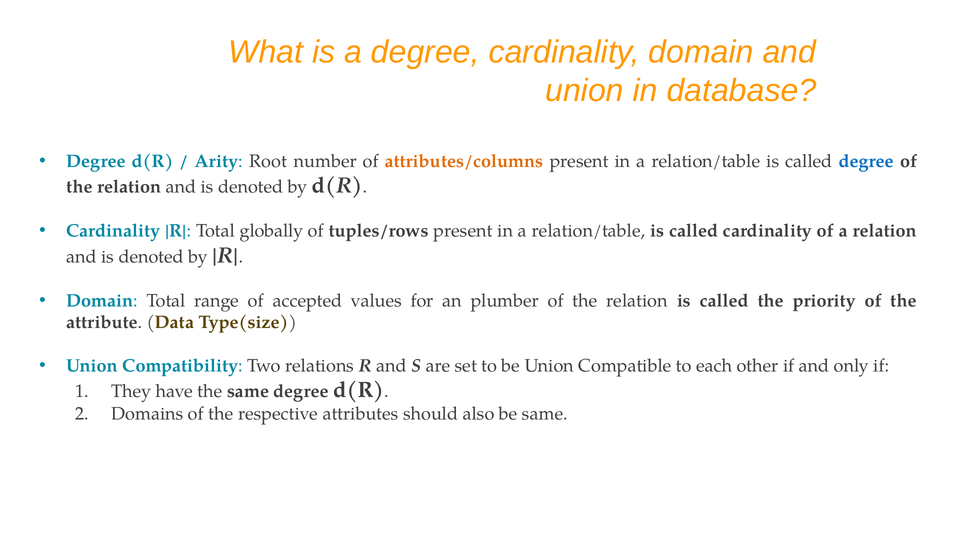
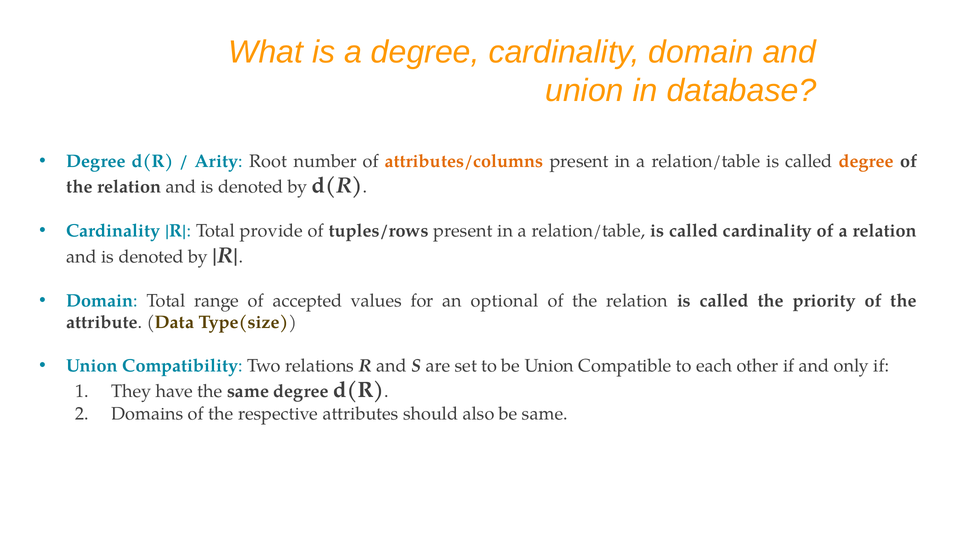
degree colour: blue -> orange (866, 161)
globally: globally -> provide (271, 231)
plumber: plumber -> optional (505, 301)
